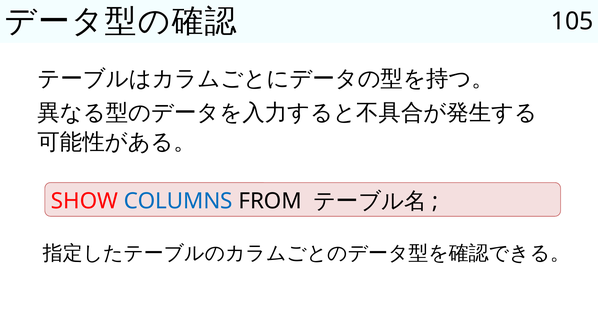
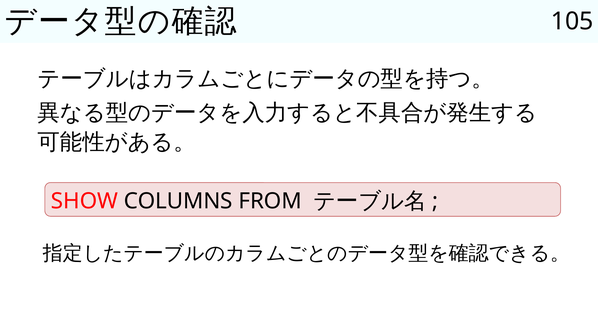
COLUMNS colour: blue -> black (178, 201)
